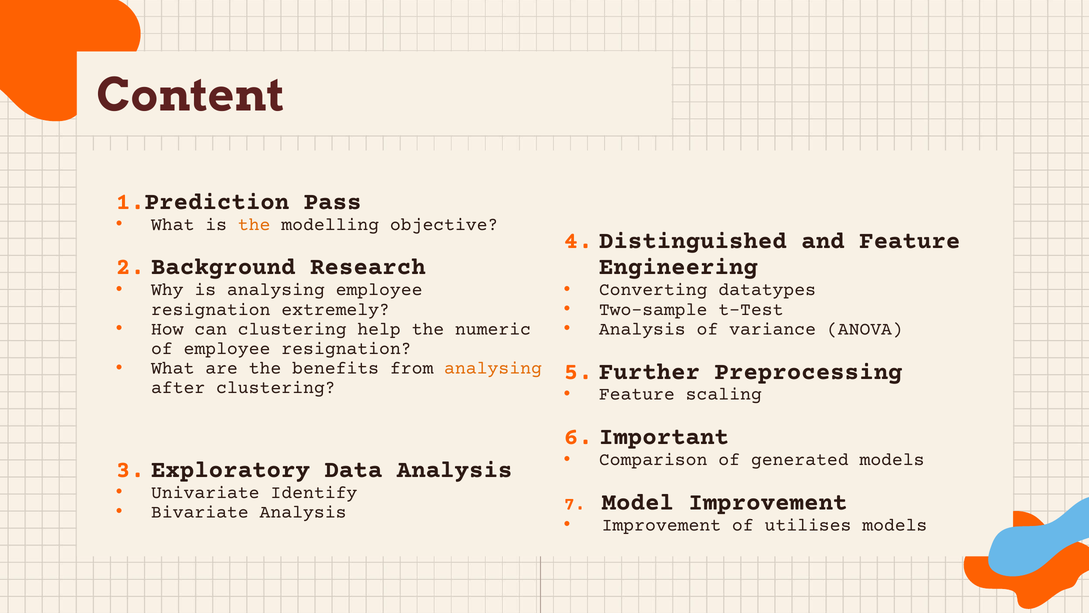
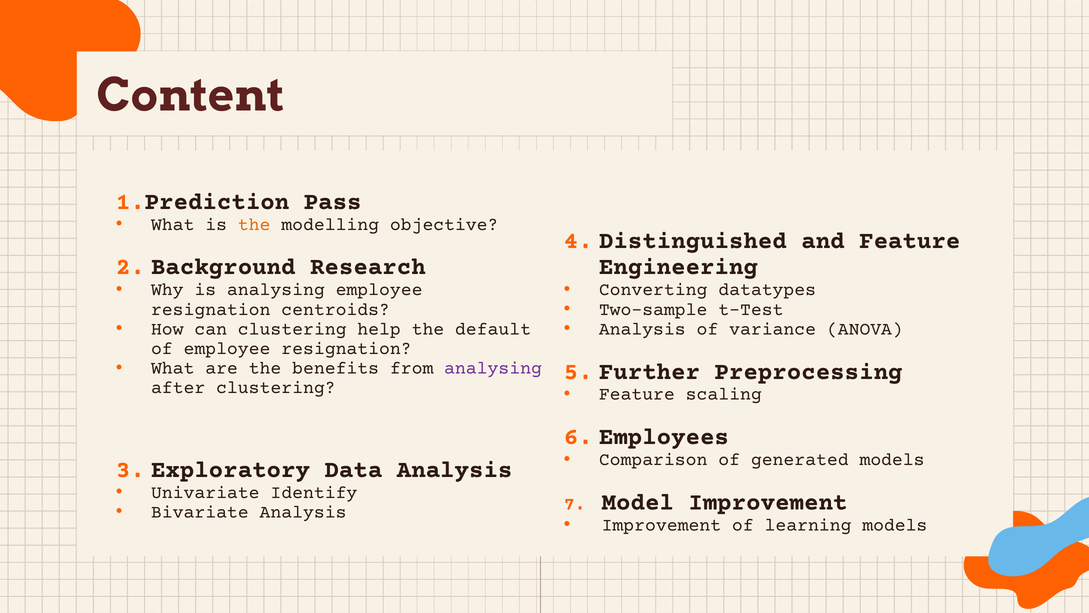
extremely: extremely -> centroids (336, 309)
numeric: numeric -> default (493, 328)
analysing colour: orange -> purple (493, 368)
Important: Important -> Employees (664, 436)
utilises: utilises -> learning (808, 524)
